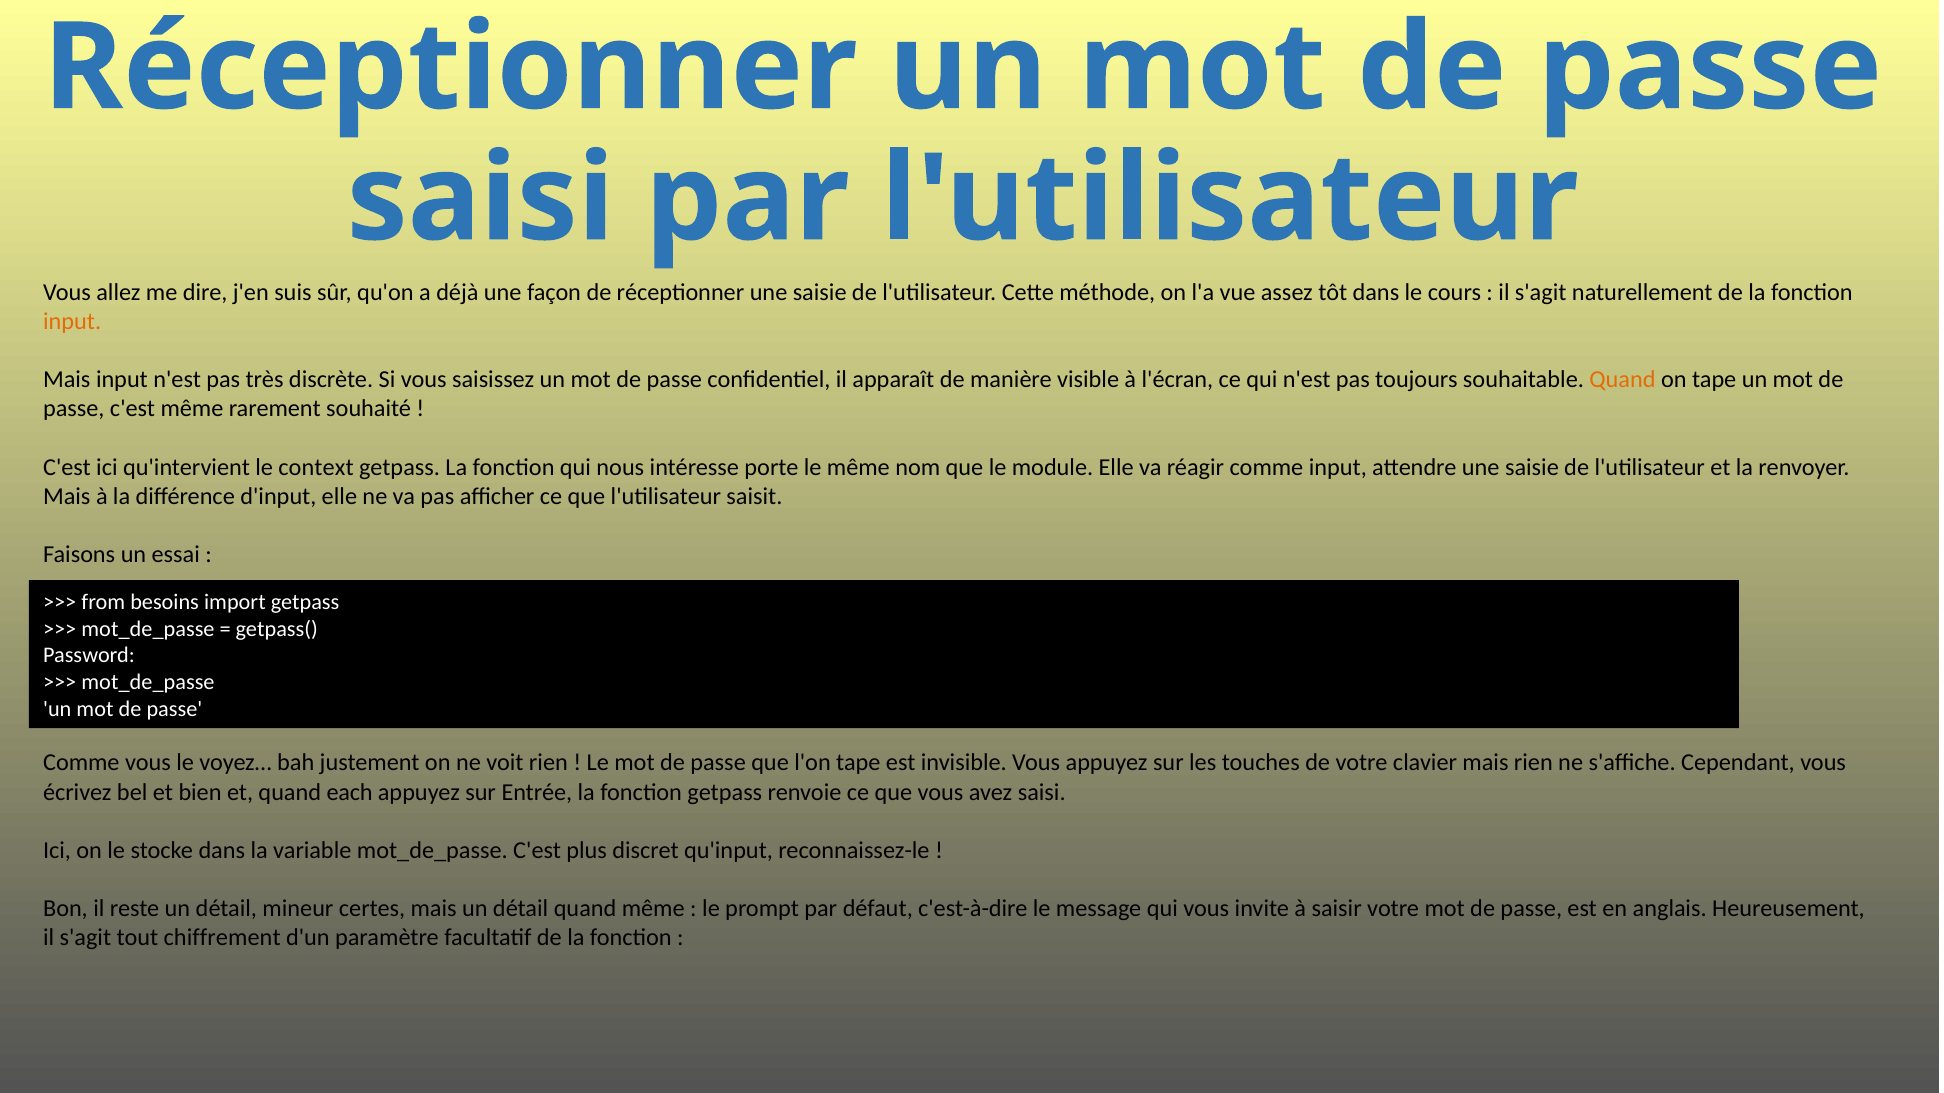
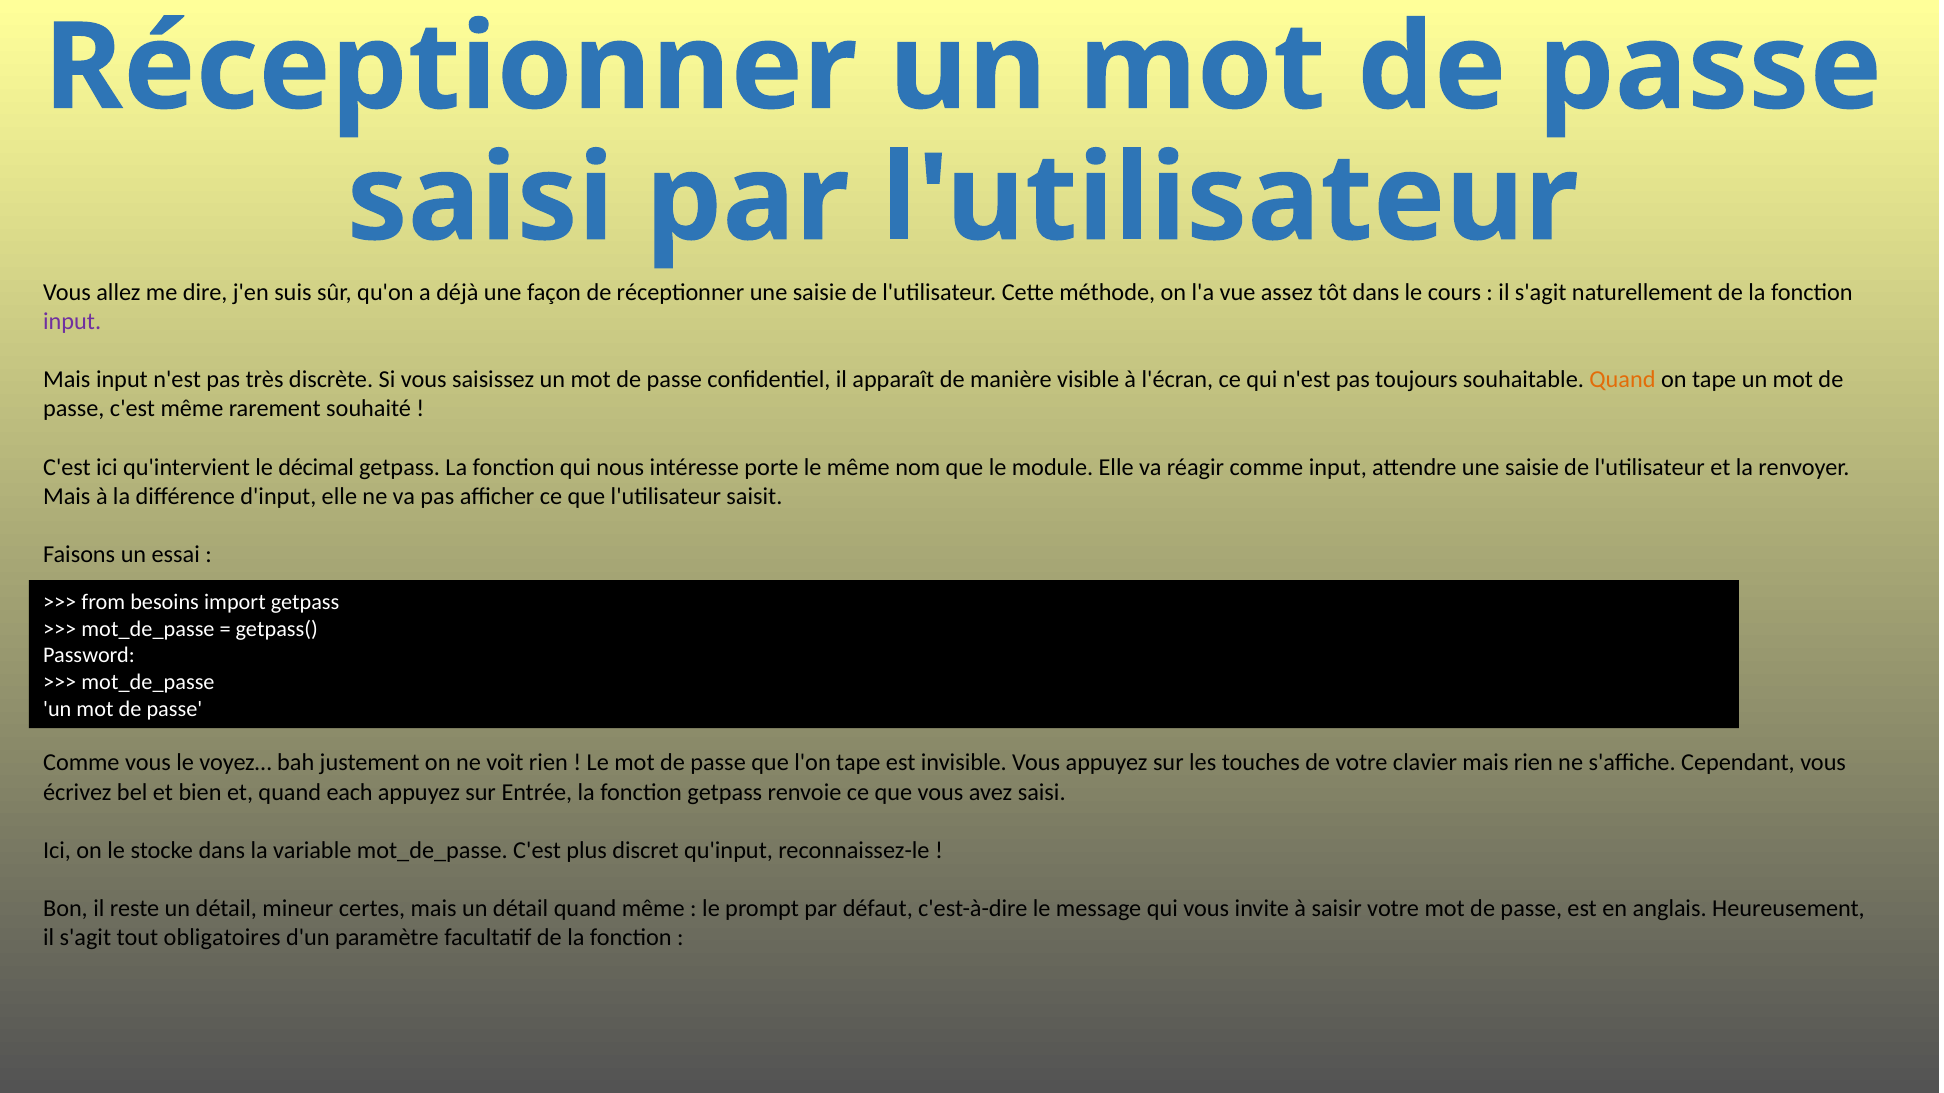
input colour: orange -> purple (72, 322)
context: context -> décimal (316, 467)
chiffrement: chiffrement -> obligatoires (222, 938)
